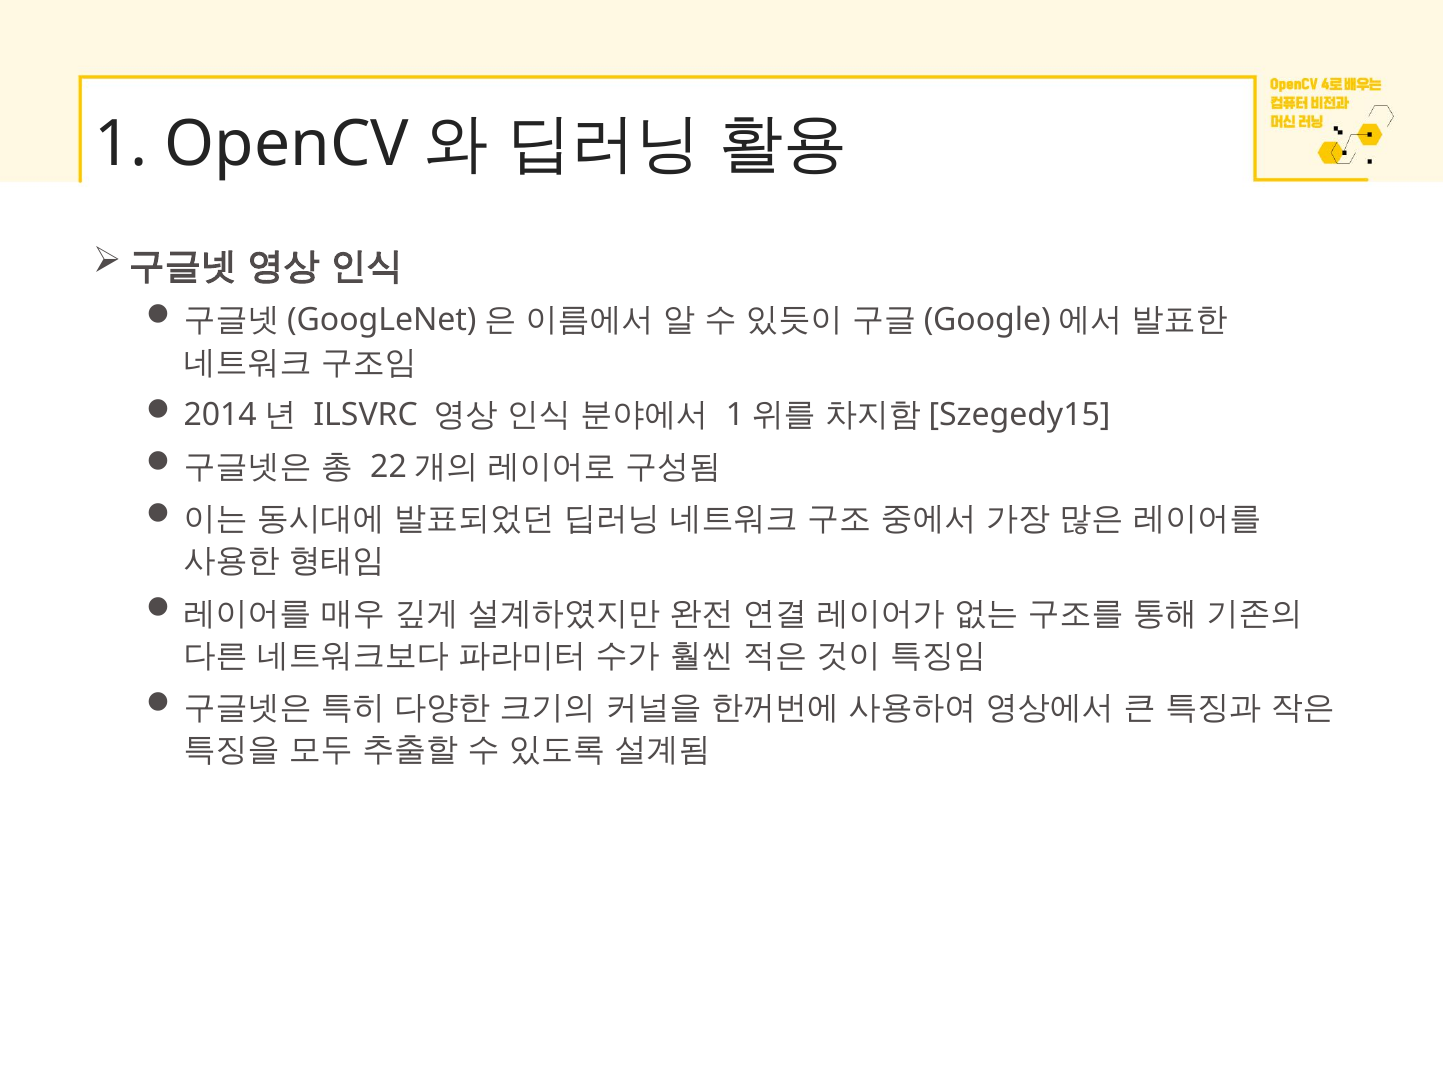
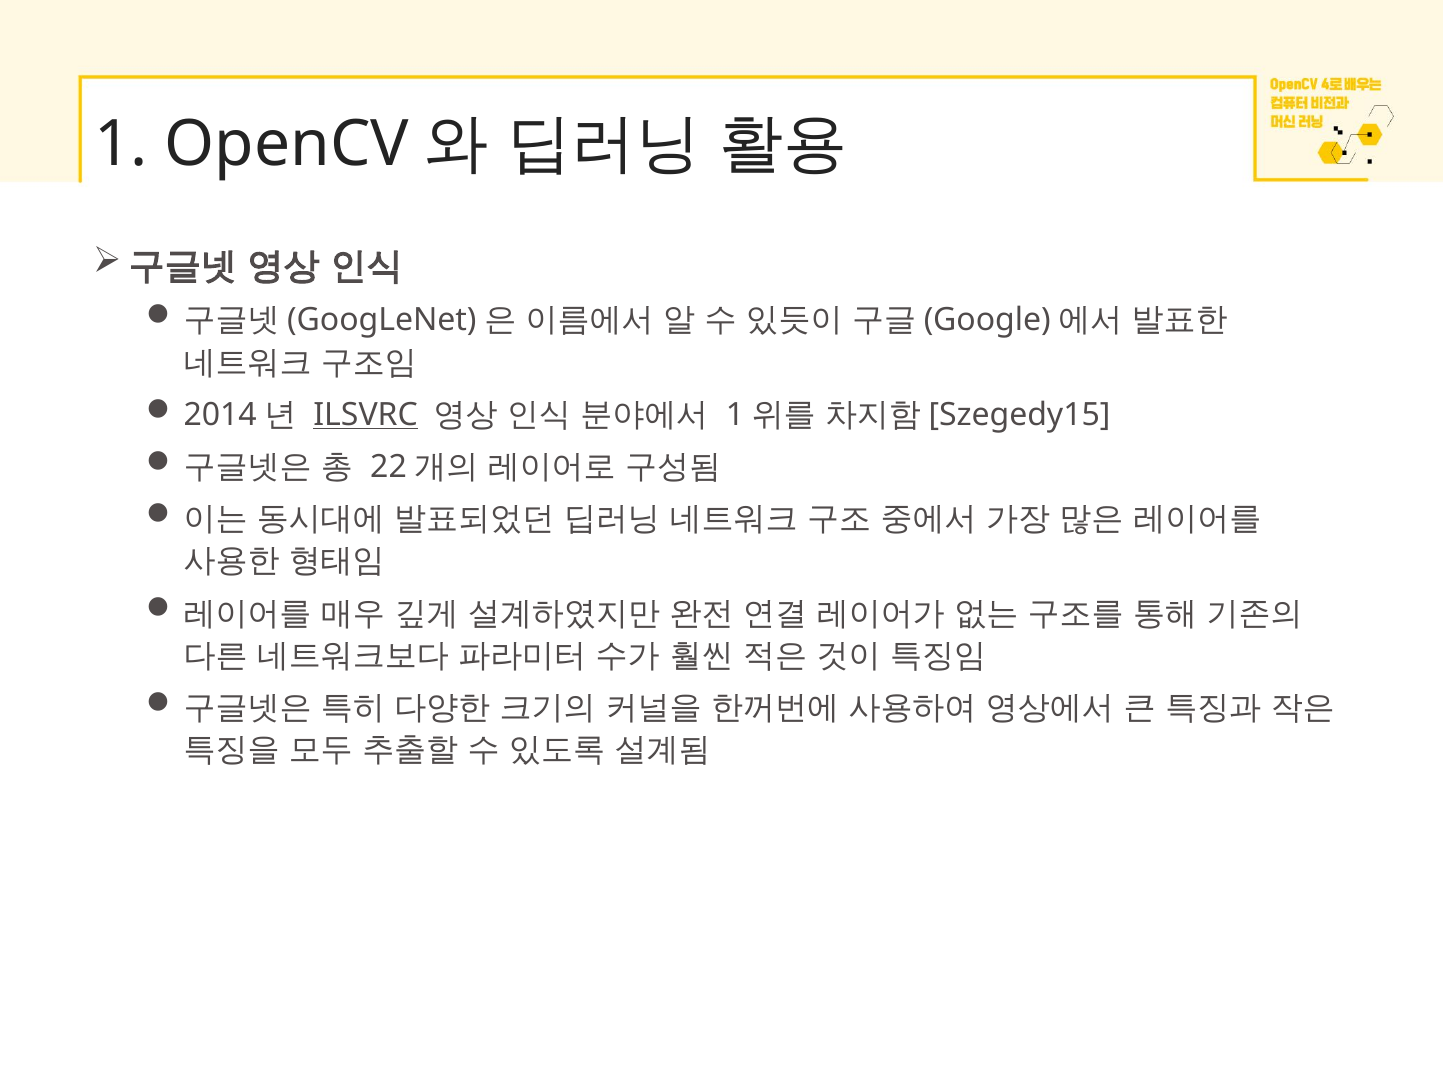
ILSVRC underline: none -> present (366, 415)
